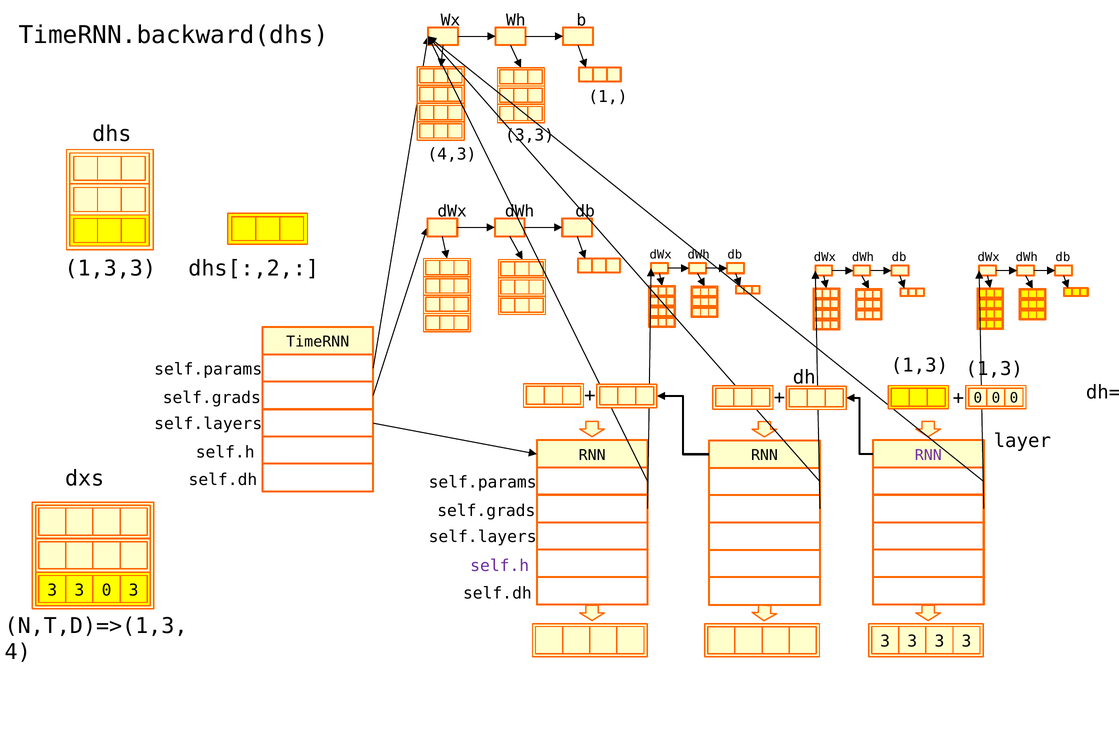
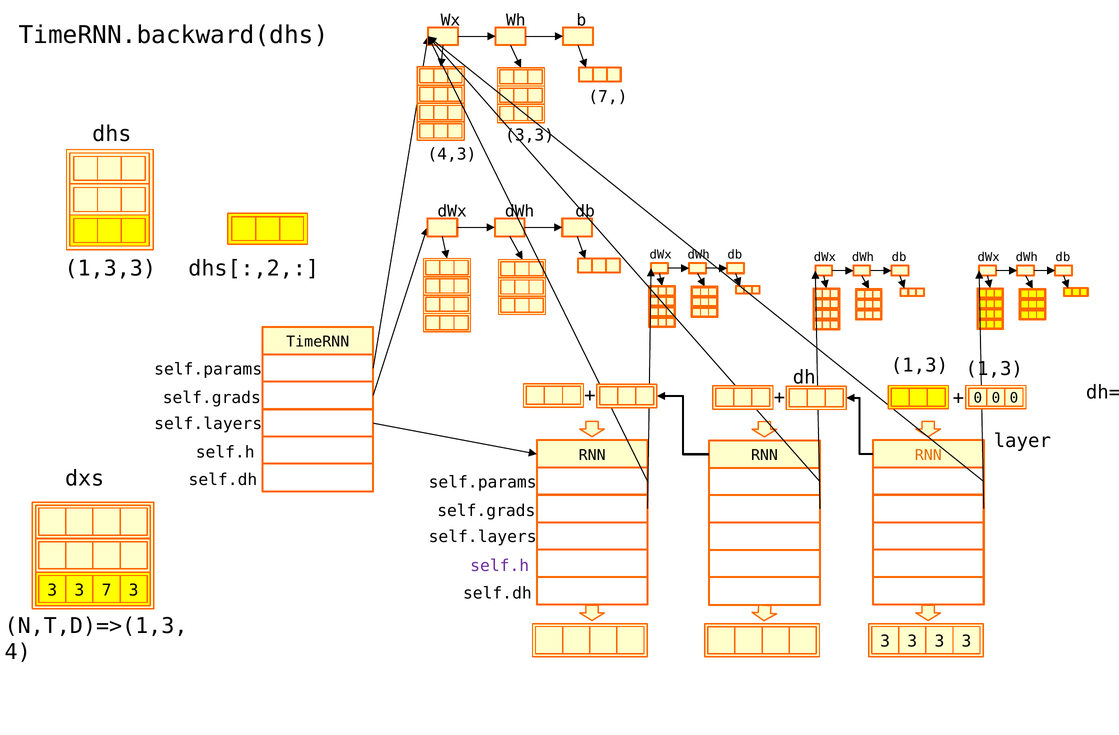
1: 1 -> 7 (608, 97)
RNN colour: purple -> orange (928, 455)
3 3 0: 0 -> 7 (107, 590)
